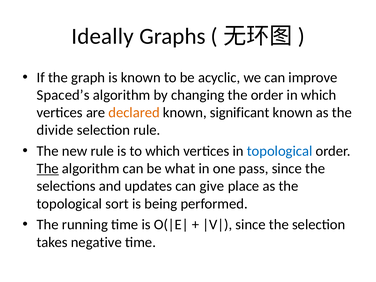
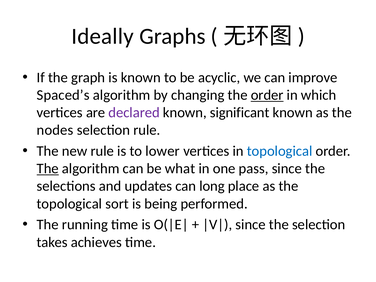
order underline: none -> present (267, 95)
declared colour: orange -> purple (134, 113)
divide: divide -> nodes (55, 130)
to which: which -> lower (163, 151)
give: give -> long (212, 186)
negative: negative -> achieves (96, 242)
